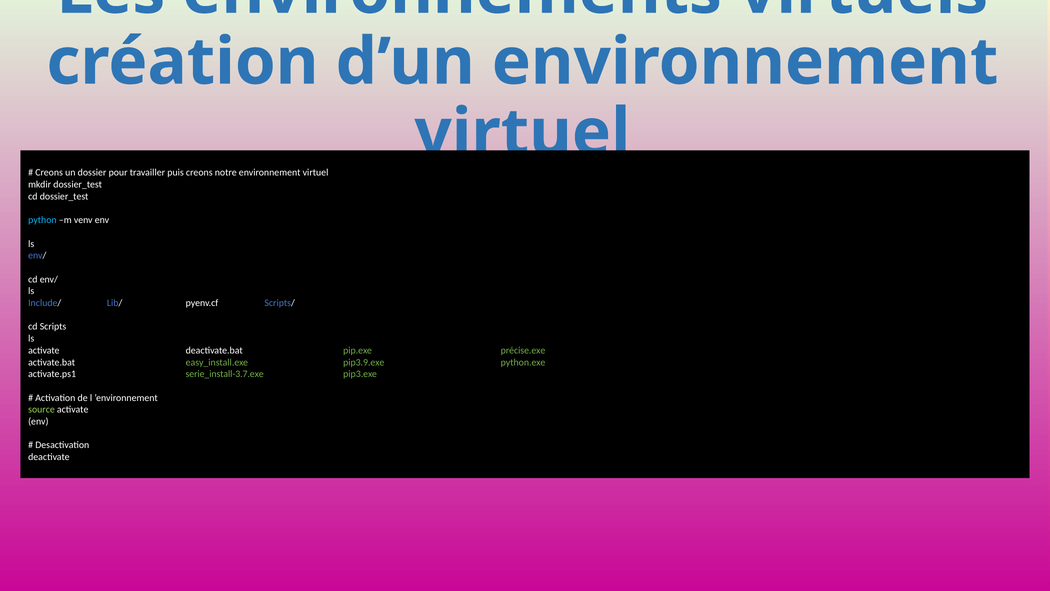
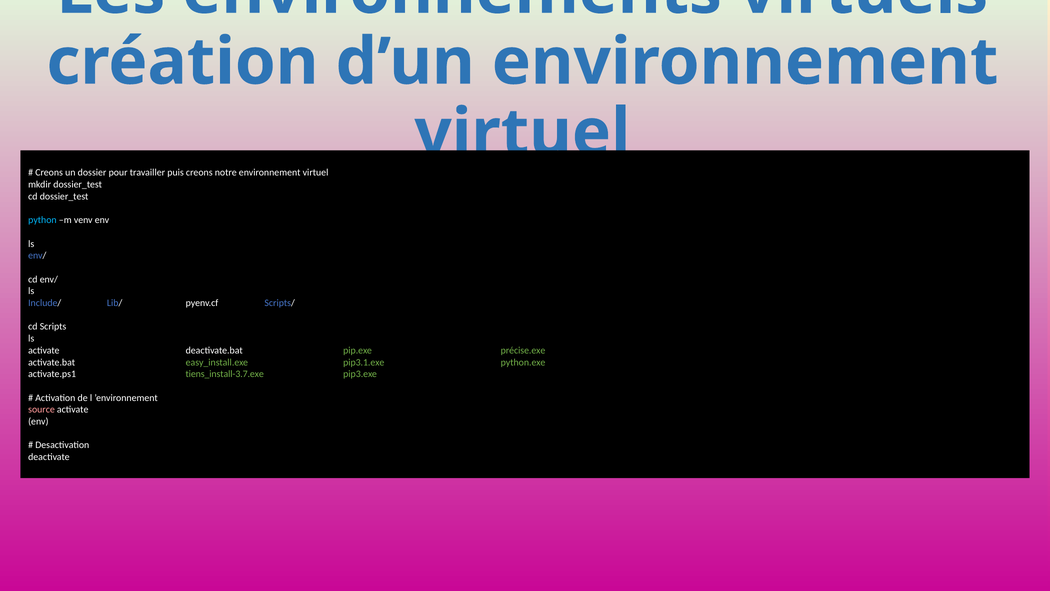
pip3.9.exe: pip3.9.exe -> pip3.1.exe (364, 362)
serie_install-3.7.exe: serie_install-3.7.exe -> tiens_install-3.7.exe (225, 374)
source colour: light green -> pink (42, 409)
